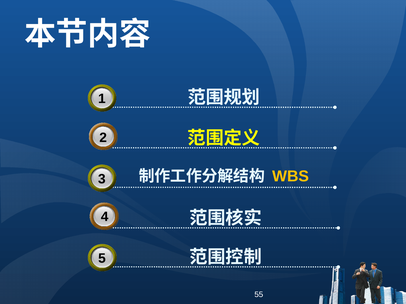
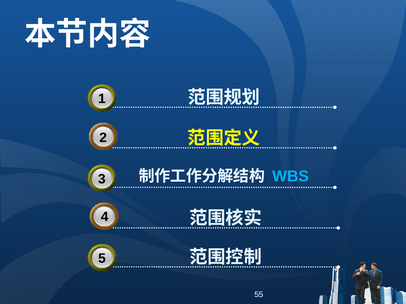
WBS colour: yellow -> light blue (291, 177)
